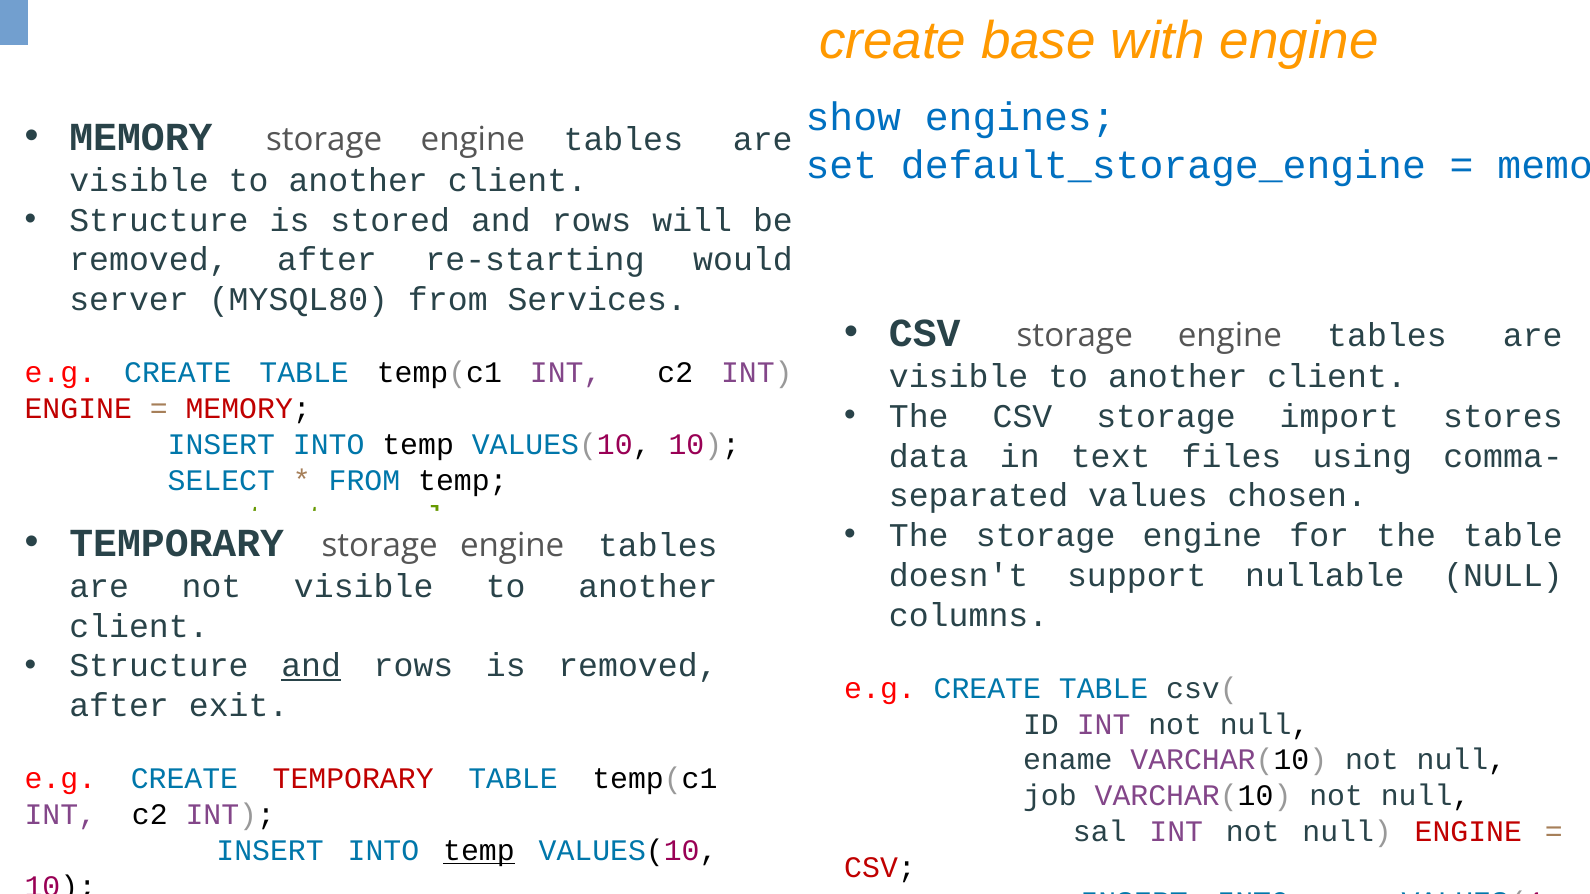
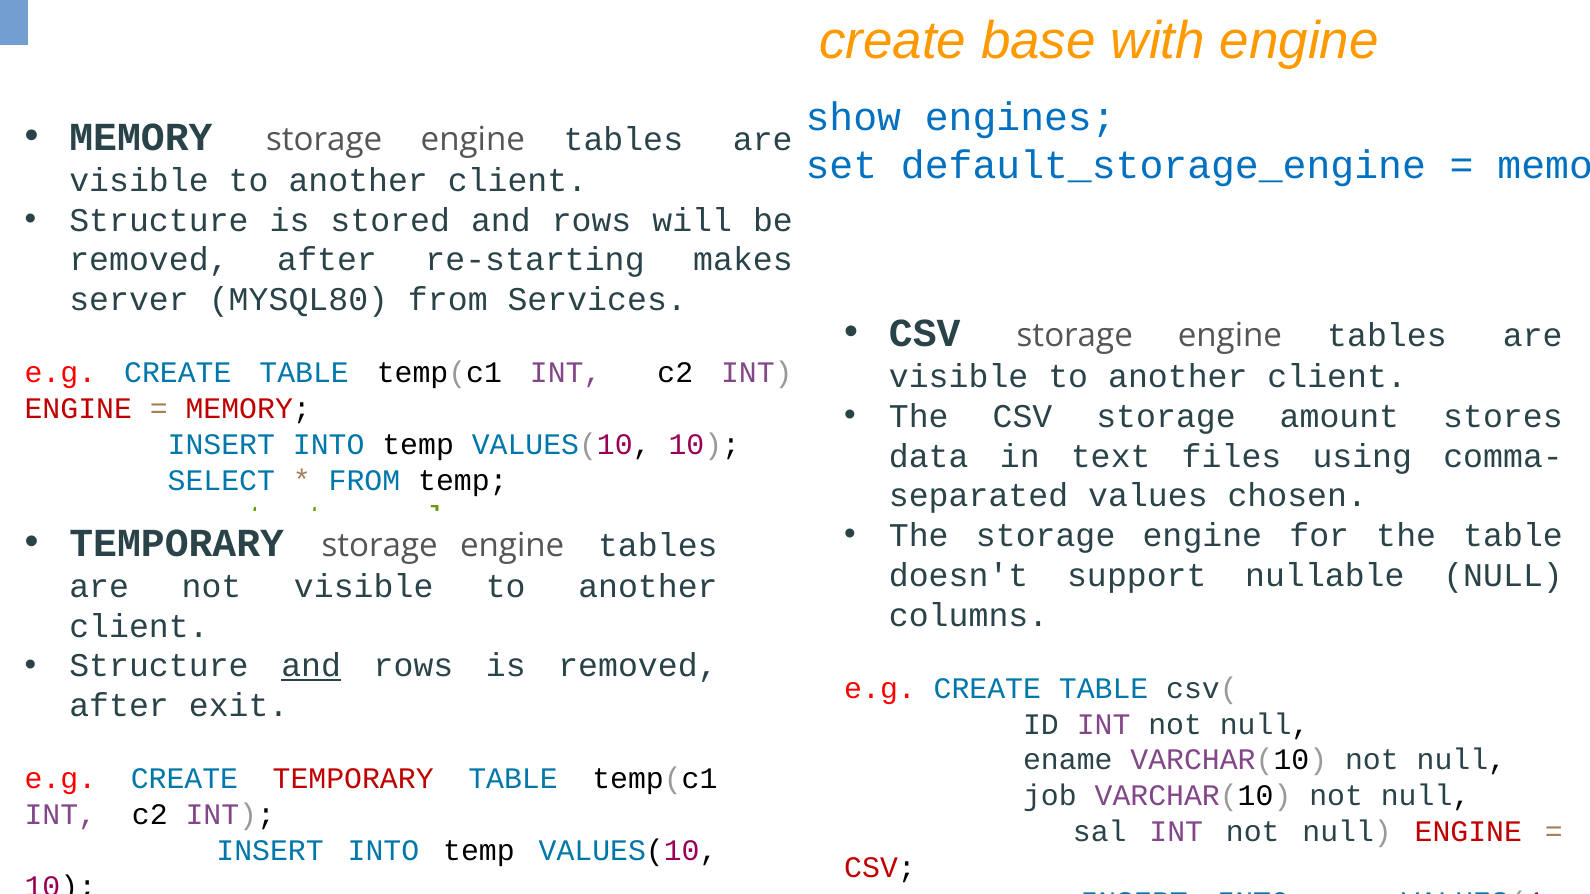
would: would -> makes (743, 260)
import: import -> amount (1339, 417)
temp underline: present -> none (479, 851)
